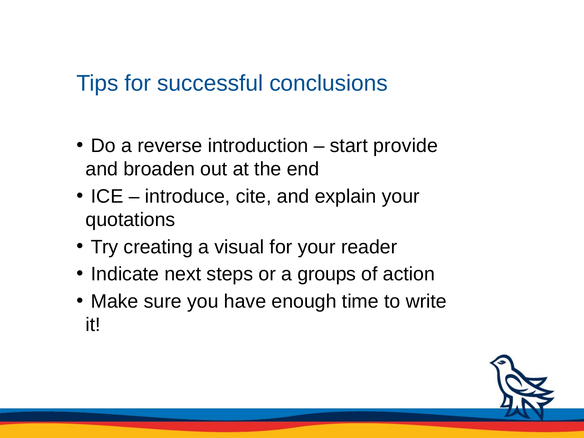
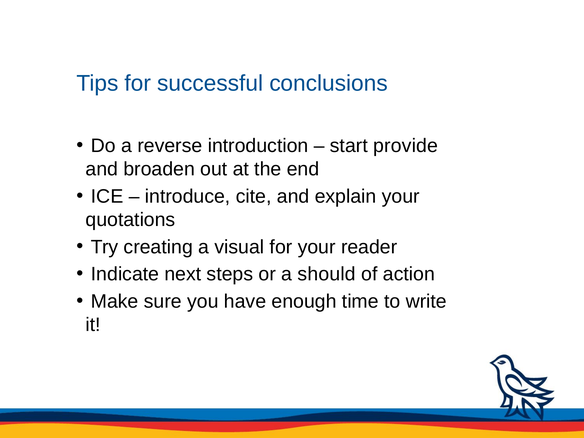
groups: groups -> should (327, 274)
